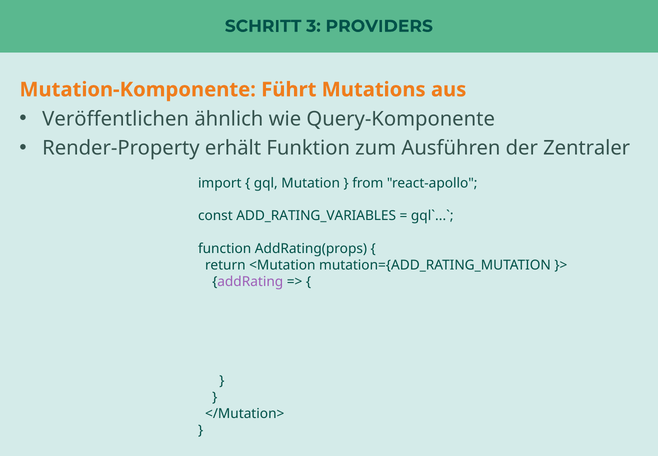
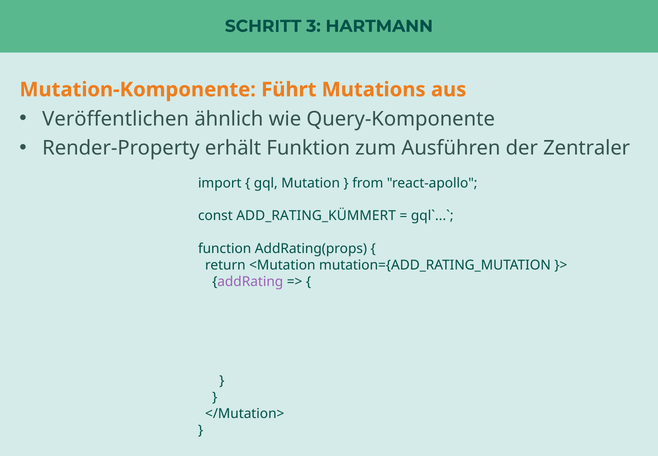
PROVIDERS: PROVIDERS -> HARTMANN (379, 26)
ADD_RATING_VARIABLES: ADD_RATING_VARIABLES -> ADD_RATING_KÜMMERT (316, 216)
